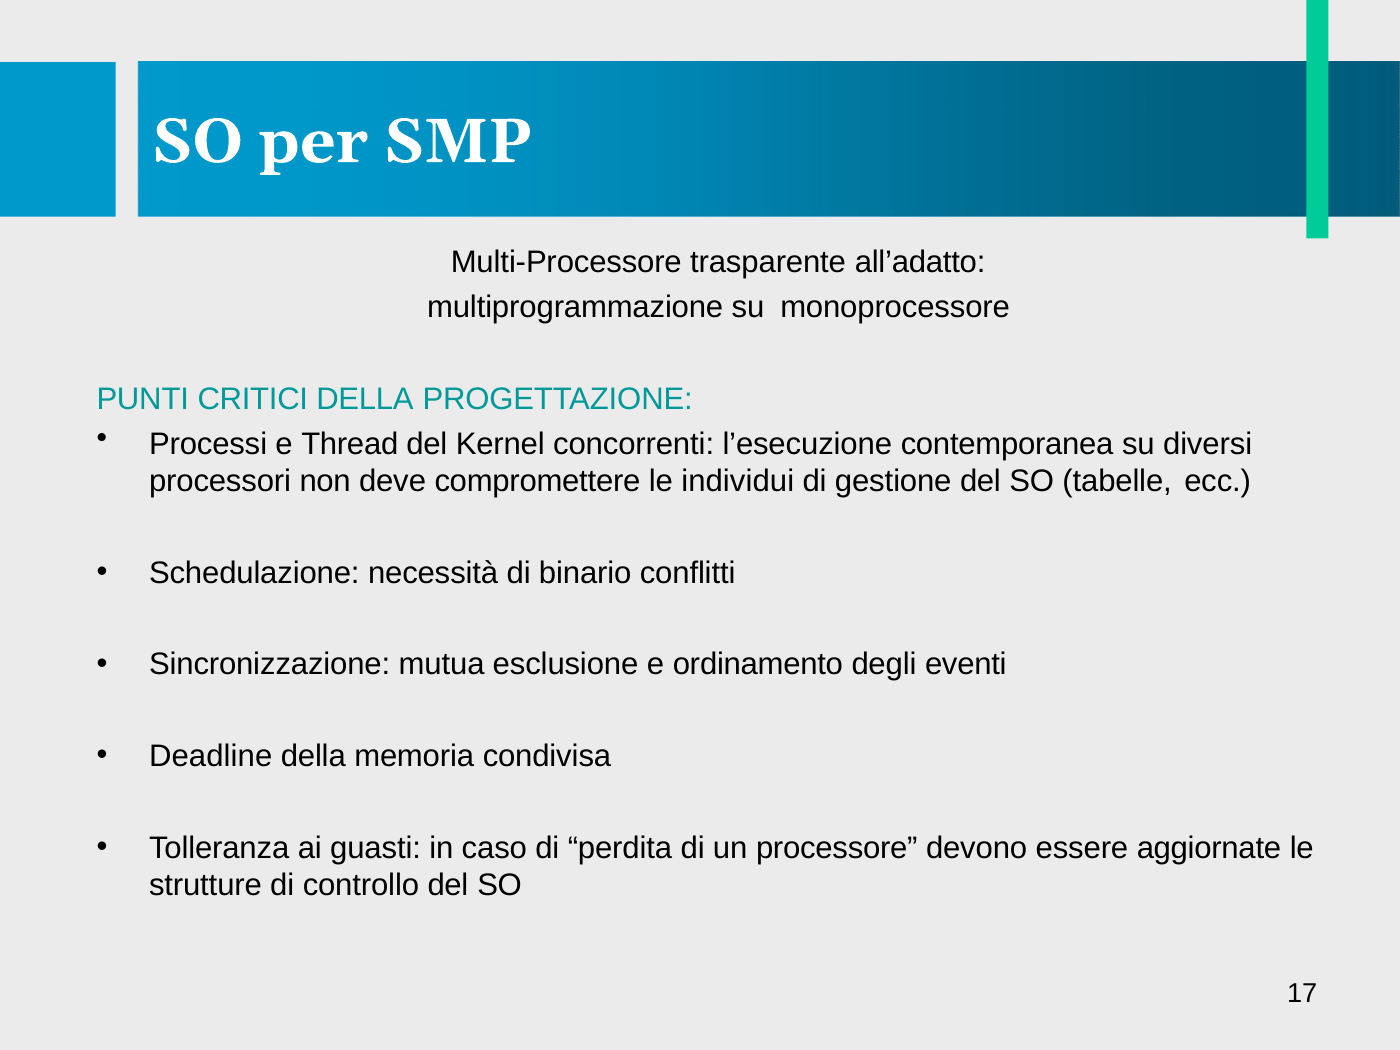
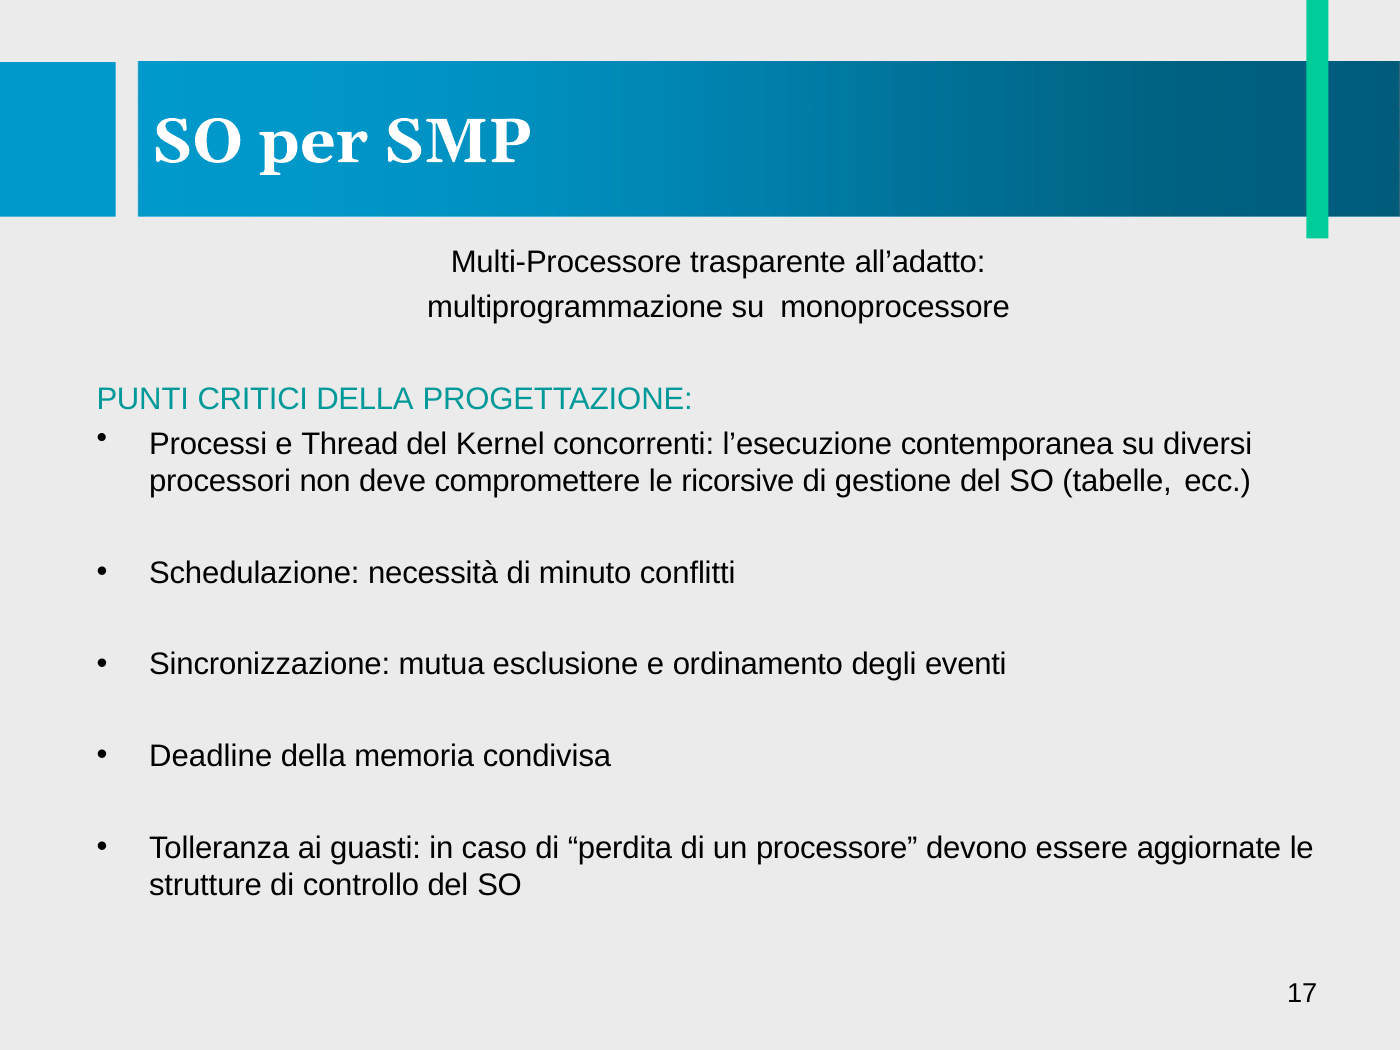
individui: individui -> ricorsive (738, 481)
binario: binario -> minuto (585, 573)
